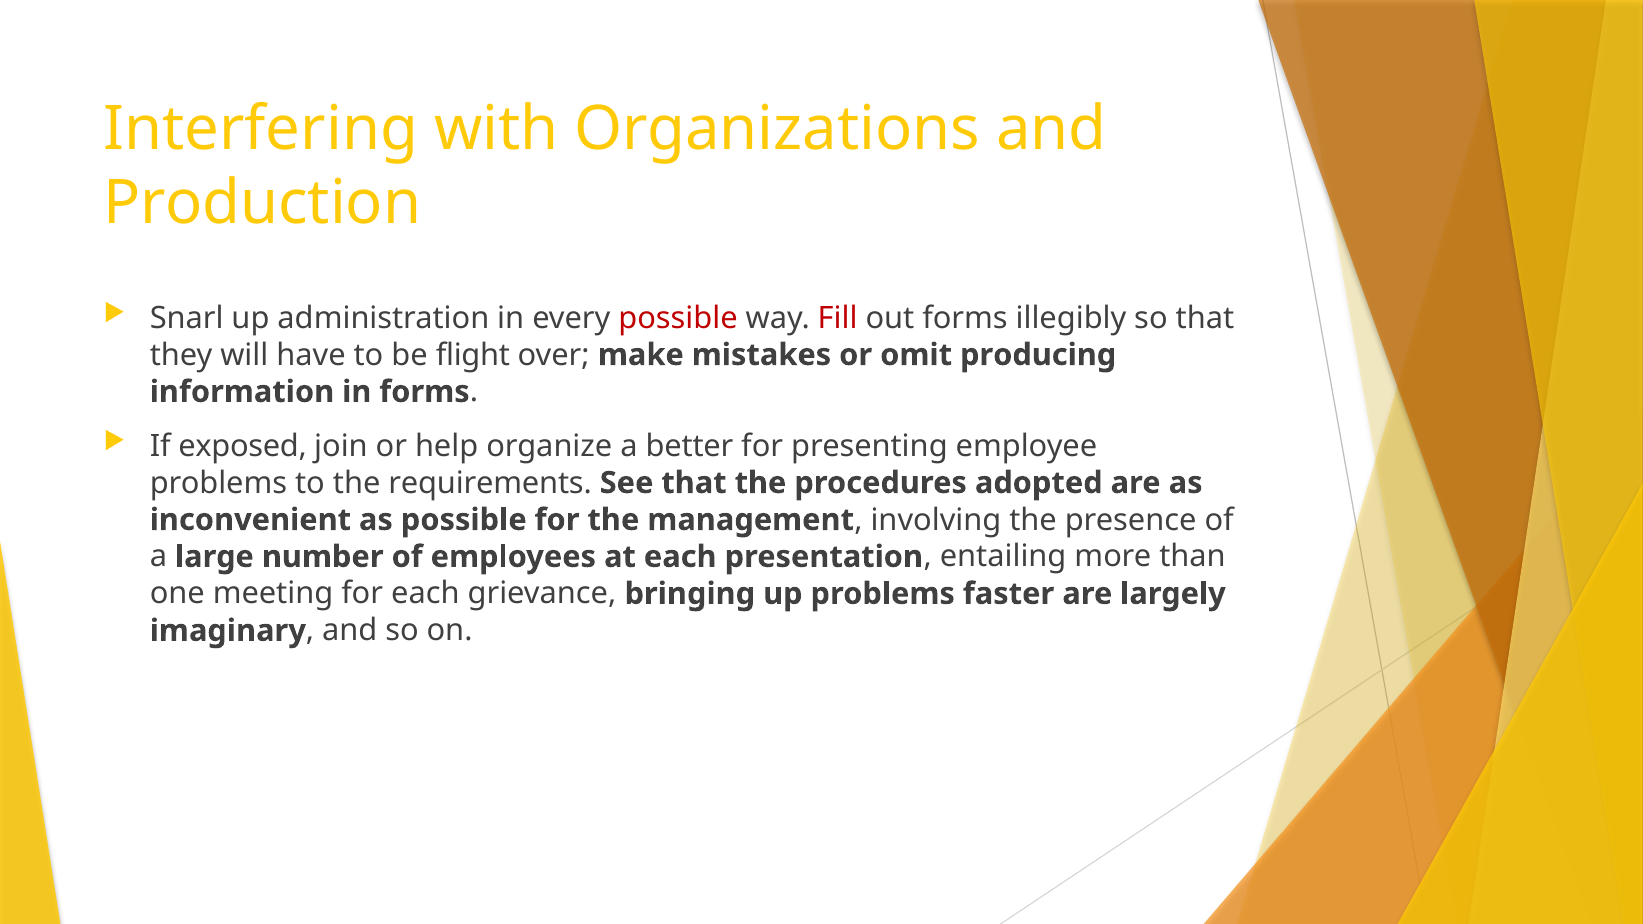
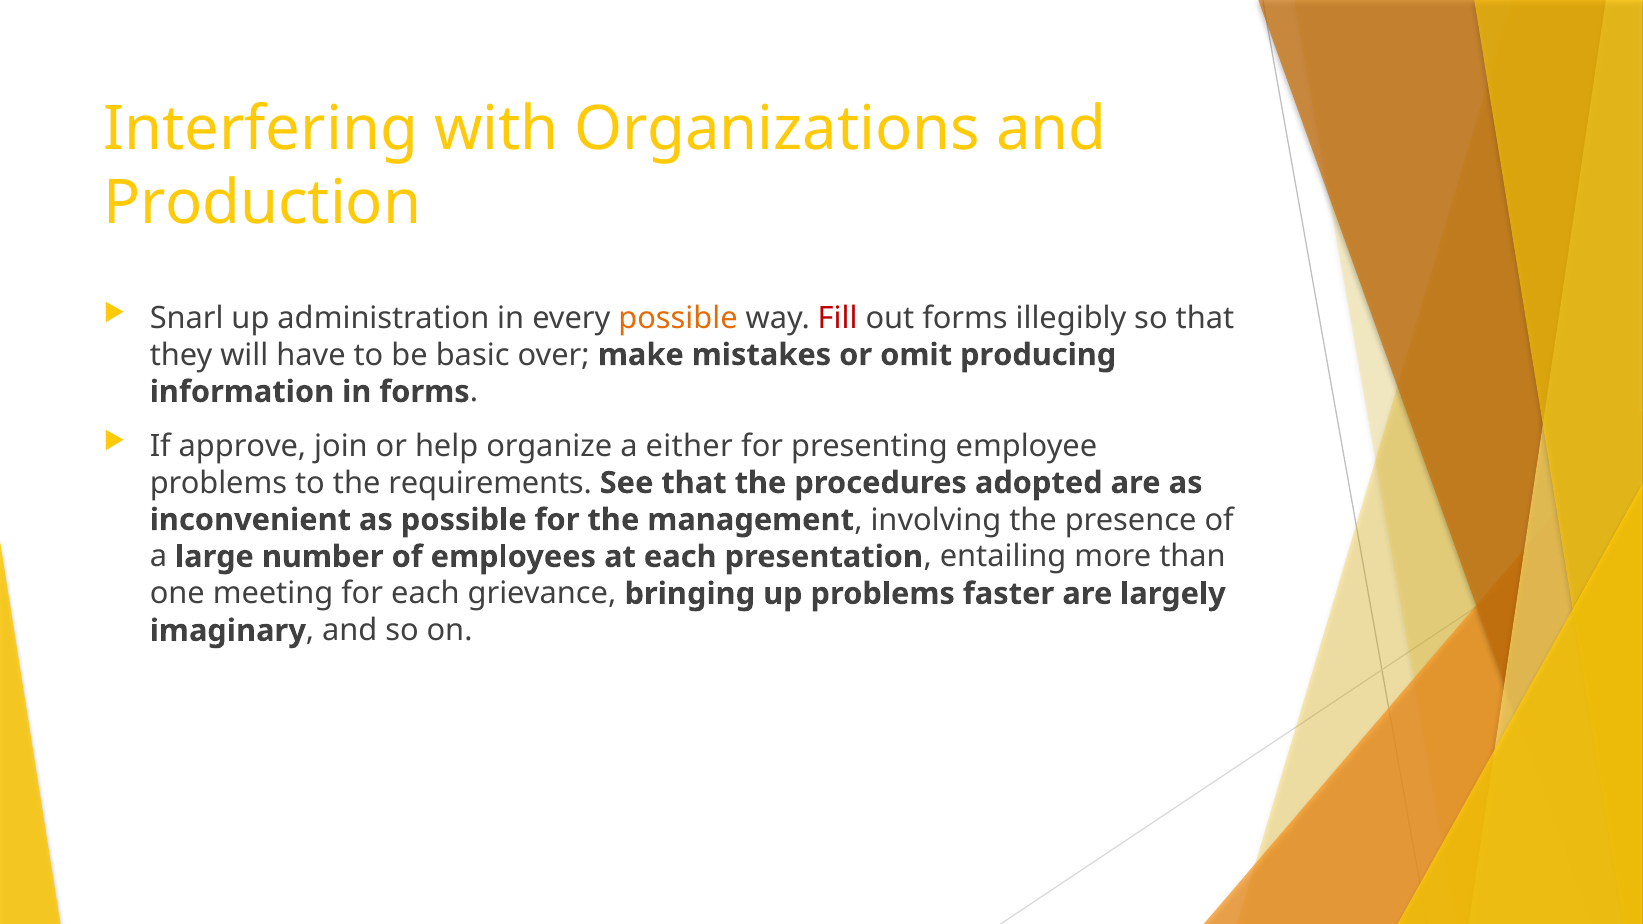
possible colour: red -> orange (678, 318)
flight: flight -> basic (473, 355)
exposed: exposed -> approve (242, 446)
better: better -> either (689, 446)
